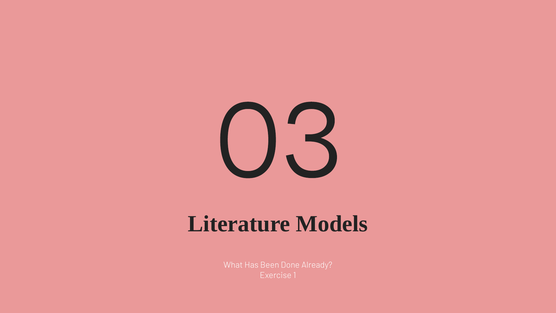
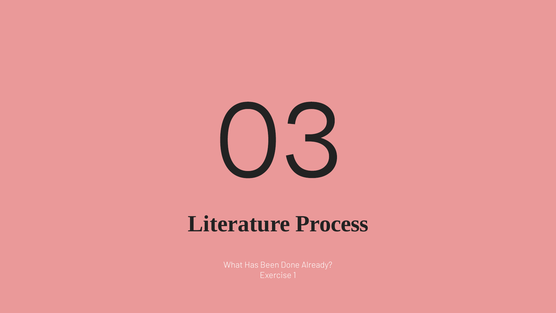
Models: Models -> Process (332, 224)
